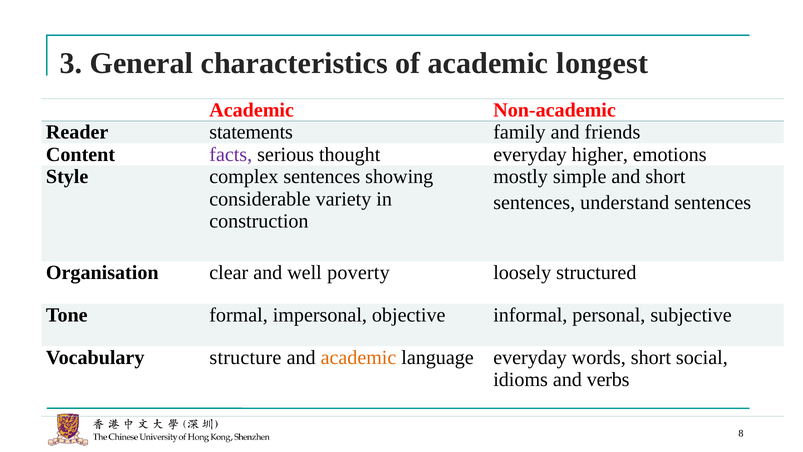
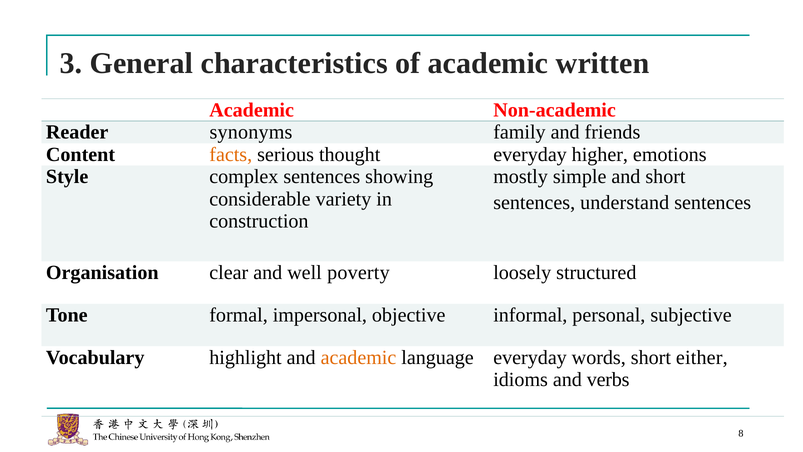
longest: longest -> written (603, 63)
statements: statements -> synonyms (251, 132)
facts colour: purple -> orange (231, 154)
structure: structure -> highlight (246, 357)
social: social -> either (702, 357)
